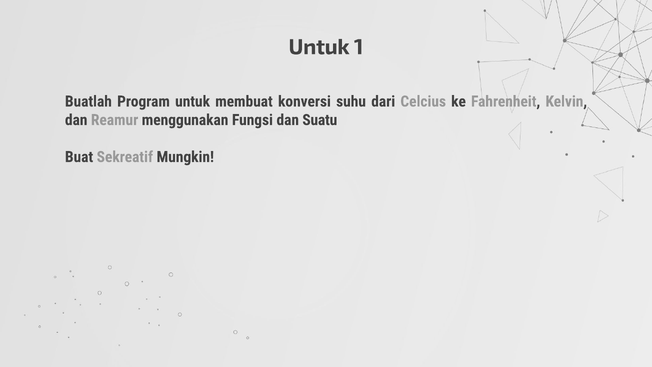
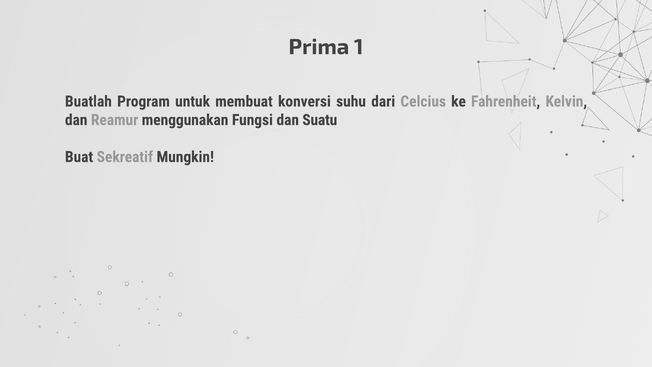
Untuk: Untuk -> Prima (319, 47)
